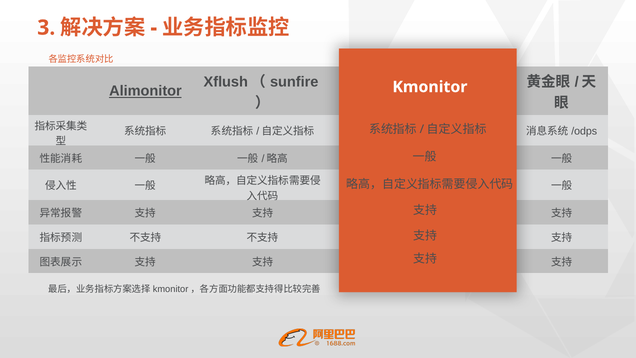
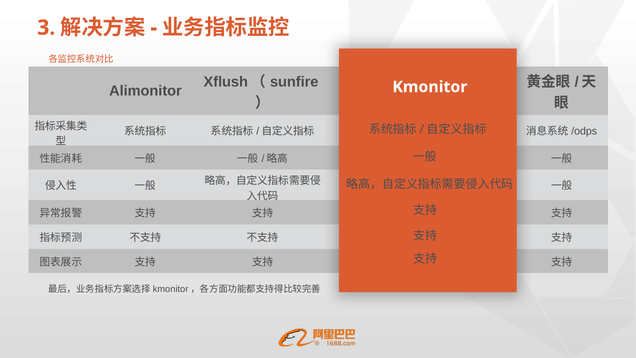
Alimonitor underline: present -> none (145, 91)
